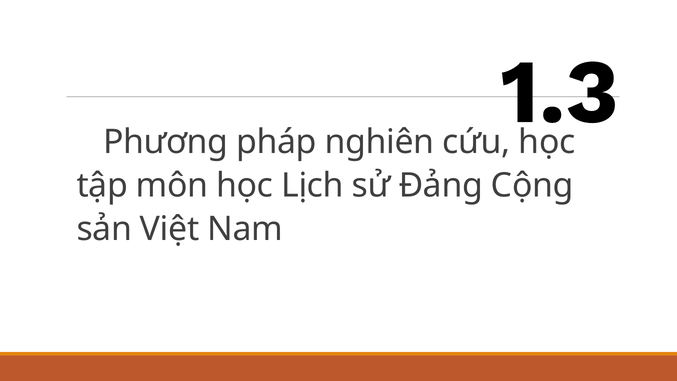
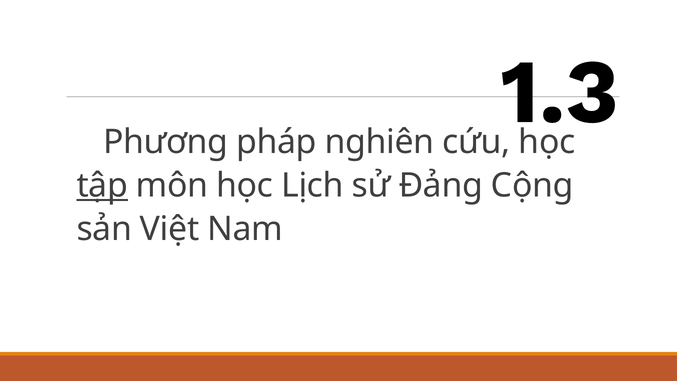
tập underline: none -> present (102, 185)
